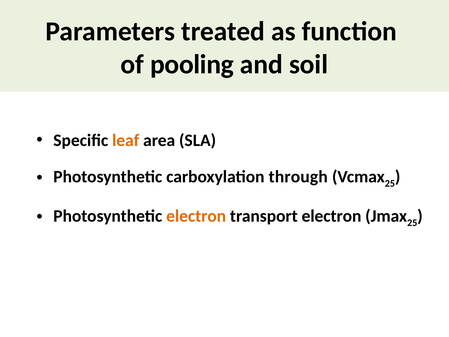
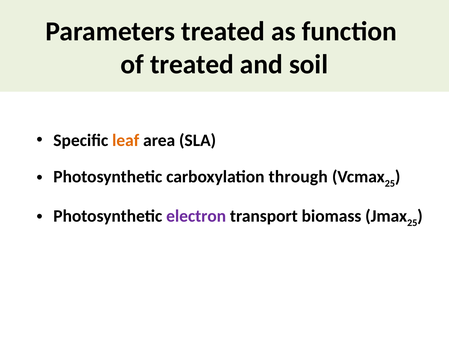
of pooling: pooling -> treated (192, 64)
electron colour: orange -> purple (196, 216)
transport electron: electron -> biomass (331, 216)
